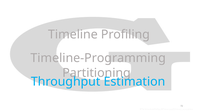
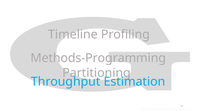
Timeline-Programming: Timeline-Programming -> Methods-Programming (98, 58)
